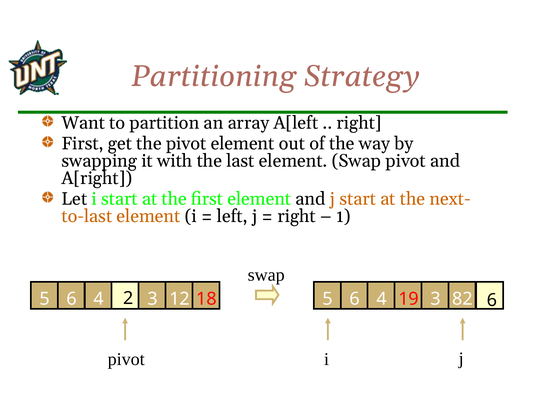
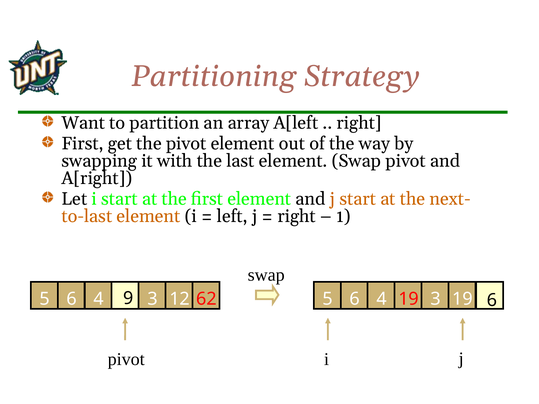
2: 2 -> 9 (128, 298)
18: 18 -> 62 (207, 299)
3 82: 82 -> 19 (463, 299)
